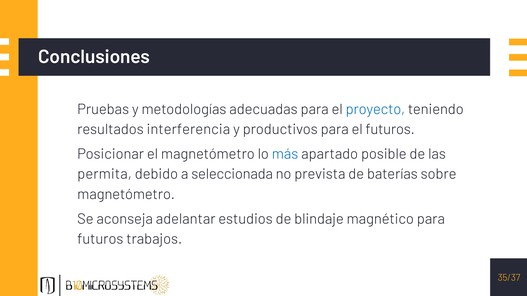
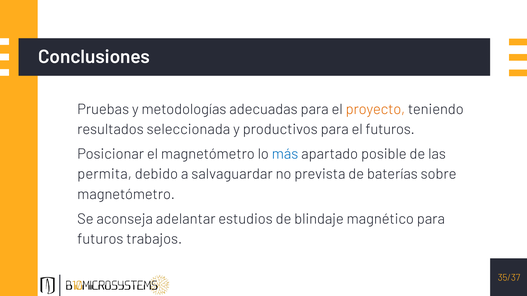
proyecto colour: blue -> orange (375, 109)
interferencia: interferencia -> seleccionada (188, 130)
seleccionada: seleccionada -> salvaguardar (232, 174)
